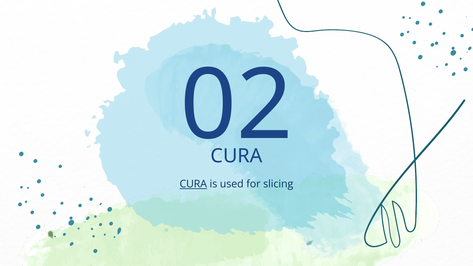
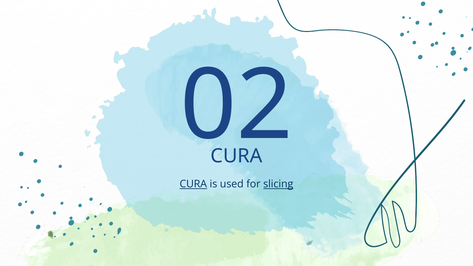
slicing underline: none -> present (278, 184)
